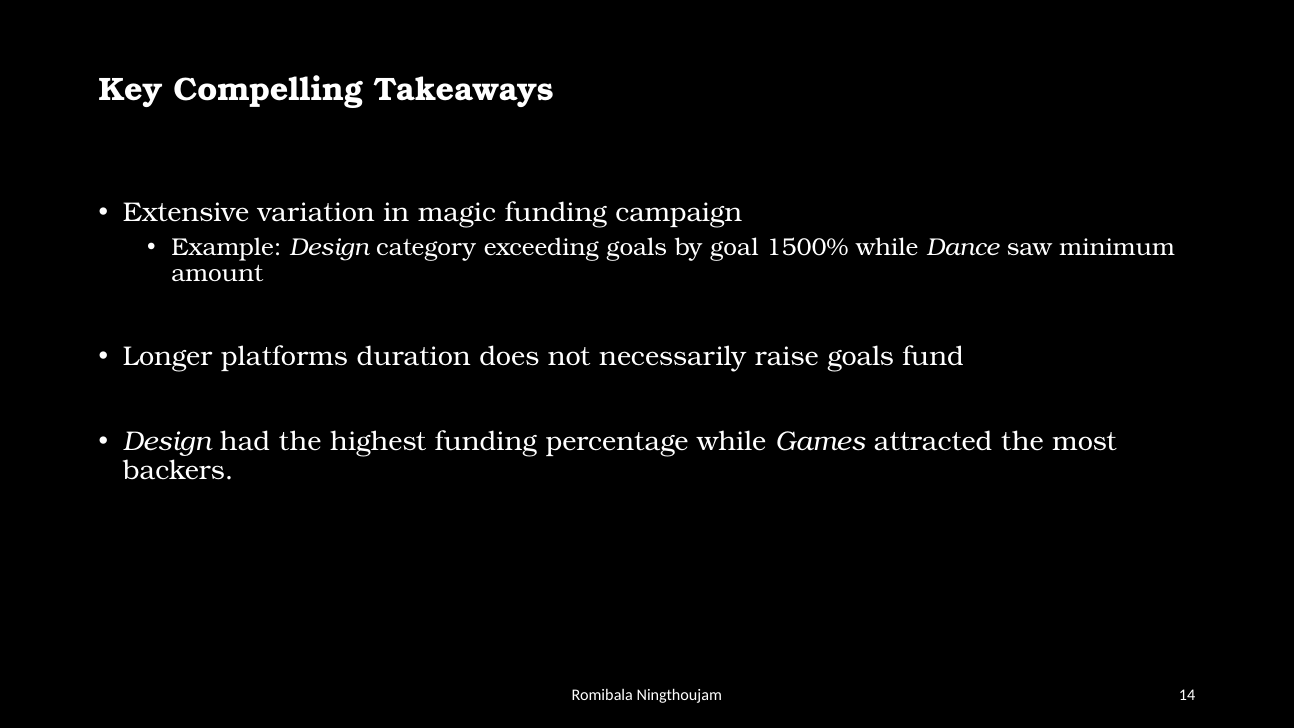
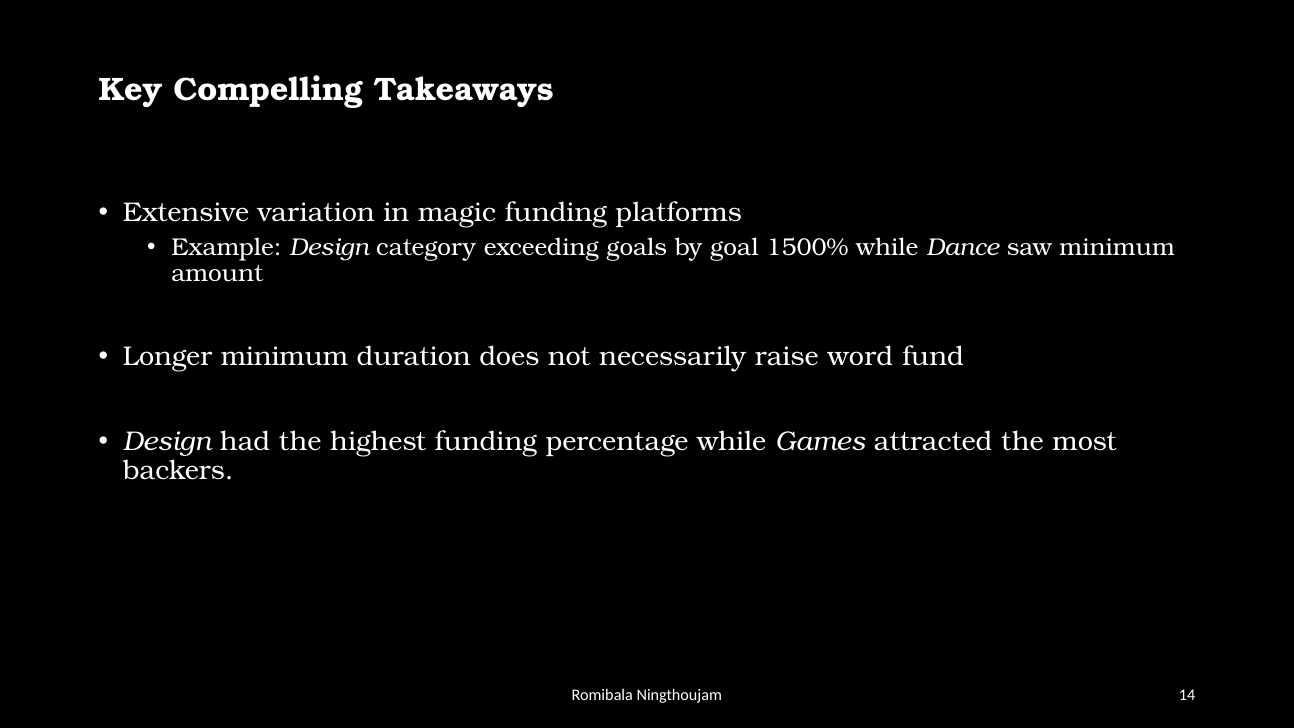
campaign: campaign -> platforms (679, 213)
Longer platforms: platforms -> minimum (284, 356)
raise goals: goals -> word (860, 356)
